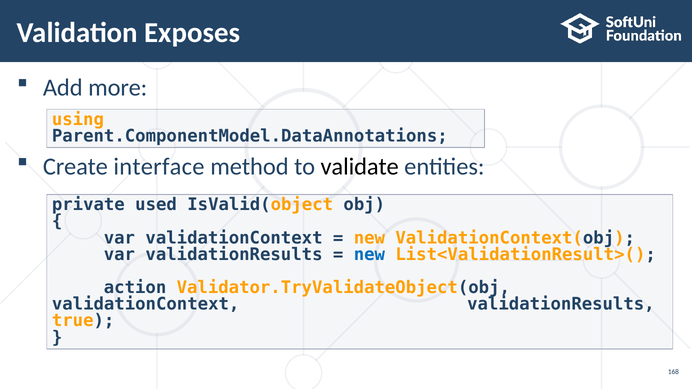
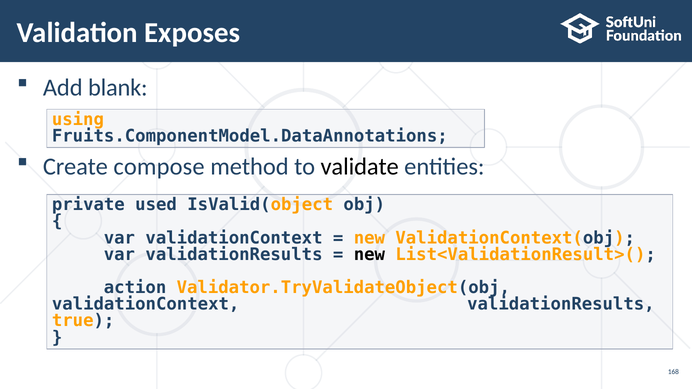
more: more -> blank (118, 88)
Parent.ComponentModel.DataAnnotations: Parent.ComponentModel.DataAnnotations -> Fruits.ComponentModel.DataAnnotations (250, 136)
interface: interface -> compose (159, 167)
new colour: blue -> black (369, 255)
